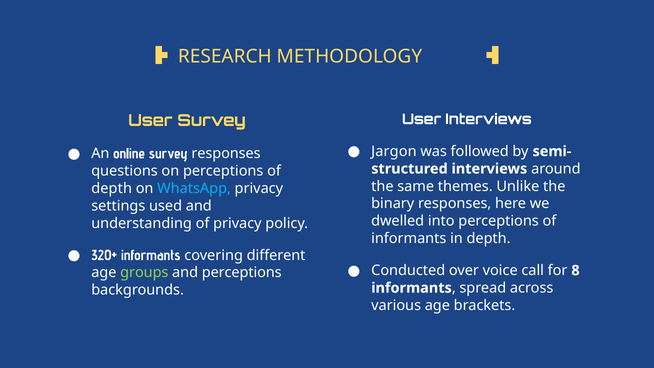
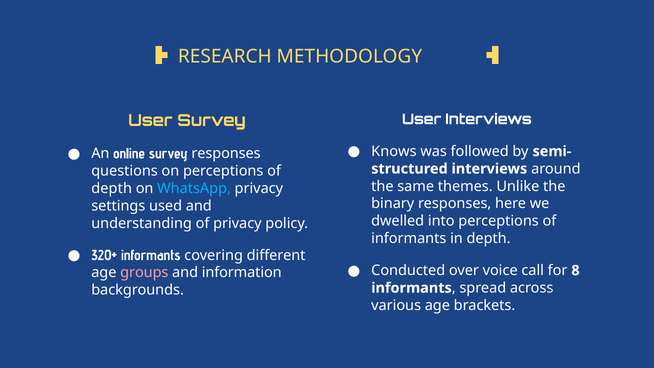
Jargon: Jargon -> Knows (394, 151)
groups colour: light green -> pink (144, 273)
and perceptions: perceptions -> information (242, 273)
